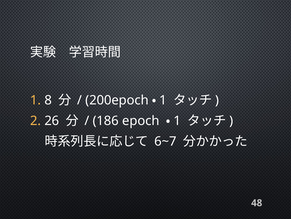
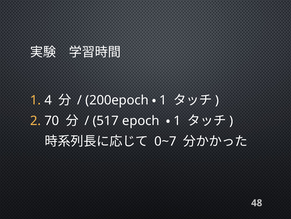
8: 8 -> 4 (48, 100)
26: 26 -> 70 (52, 120)
186: 186 -> 517 (106, 120)
6~7: 6~7 -> 0~7 (165, 141)
